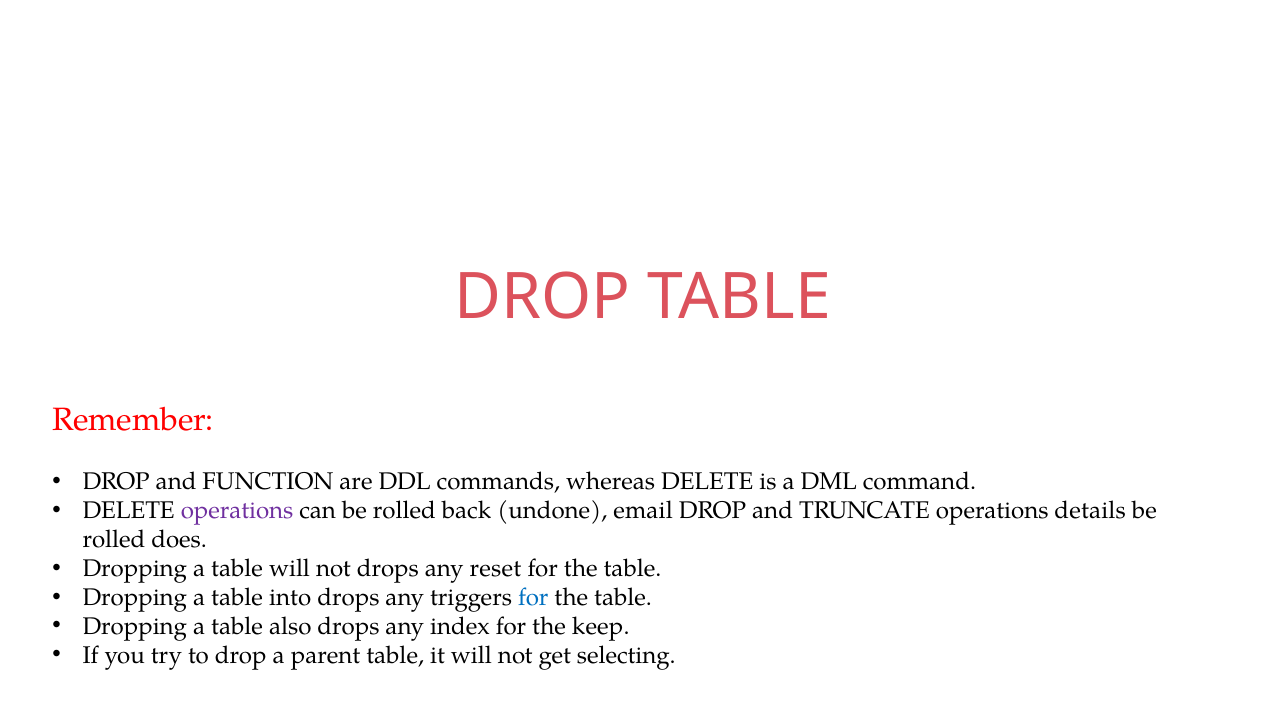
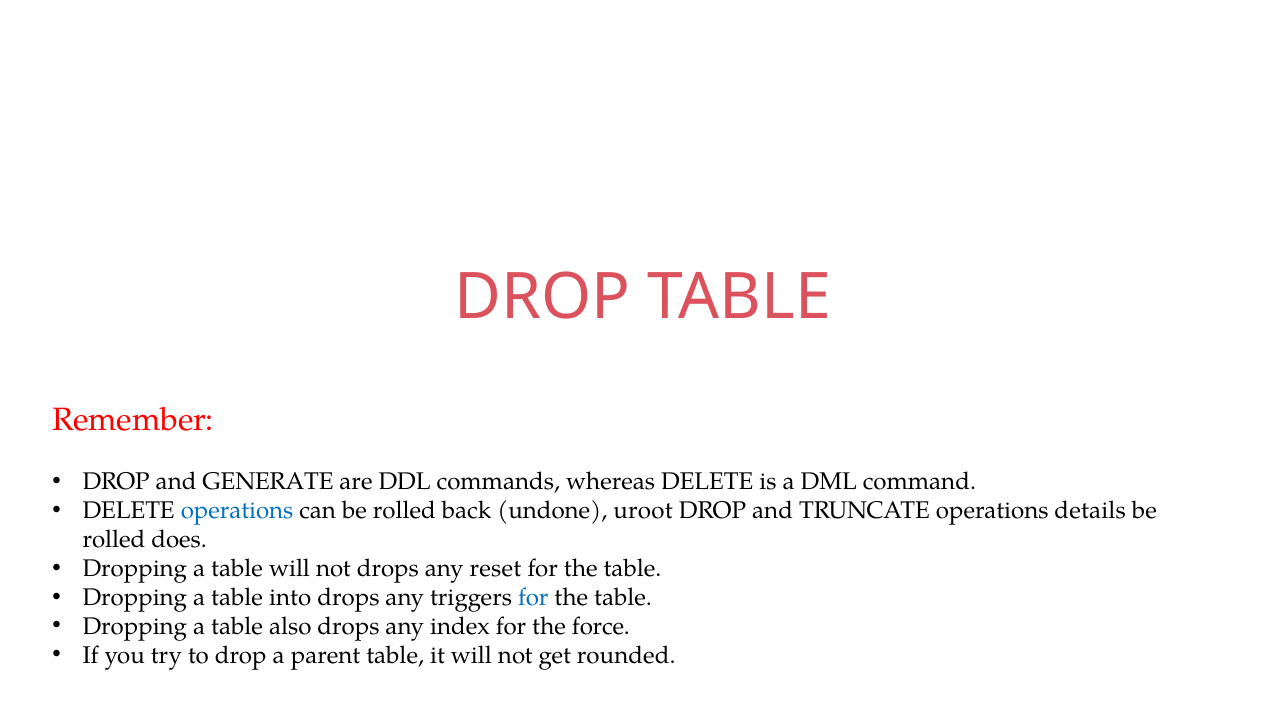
FUNCTION: FUNCTION -> GENERATE (268, 482)
operations colour: purple -> blue (237, 511)
email: email -> uroot (643, 511)
keep: keep -> force (601, 627)
selecting: selecting -> rounded (626, 656)
